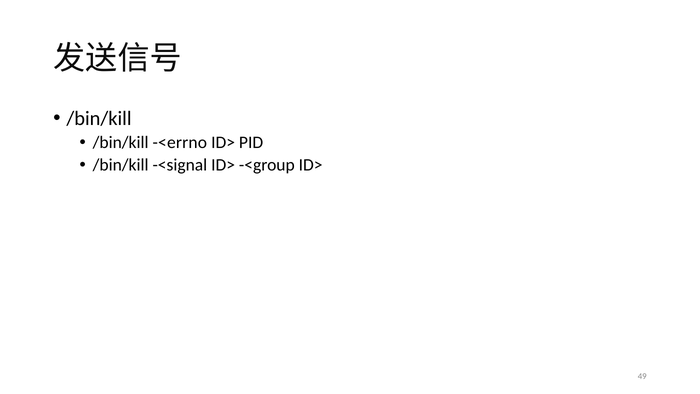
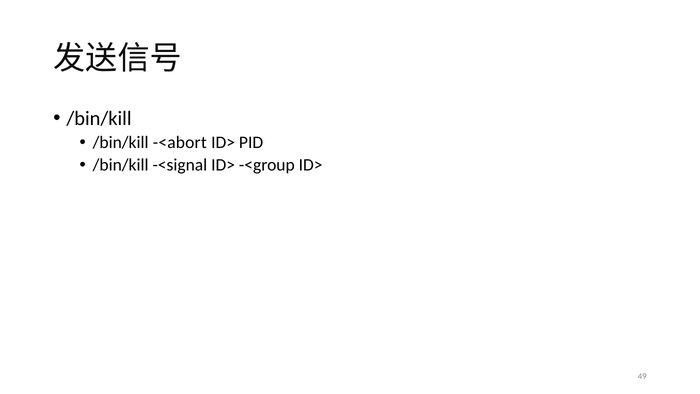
-<errno: -<errno -> -<abort (180, 142)
